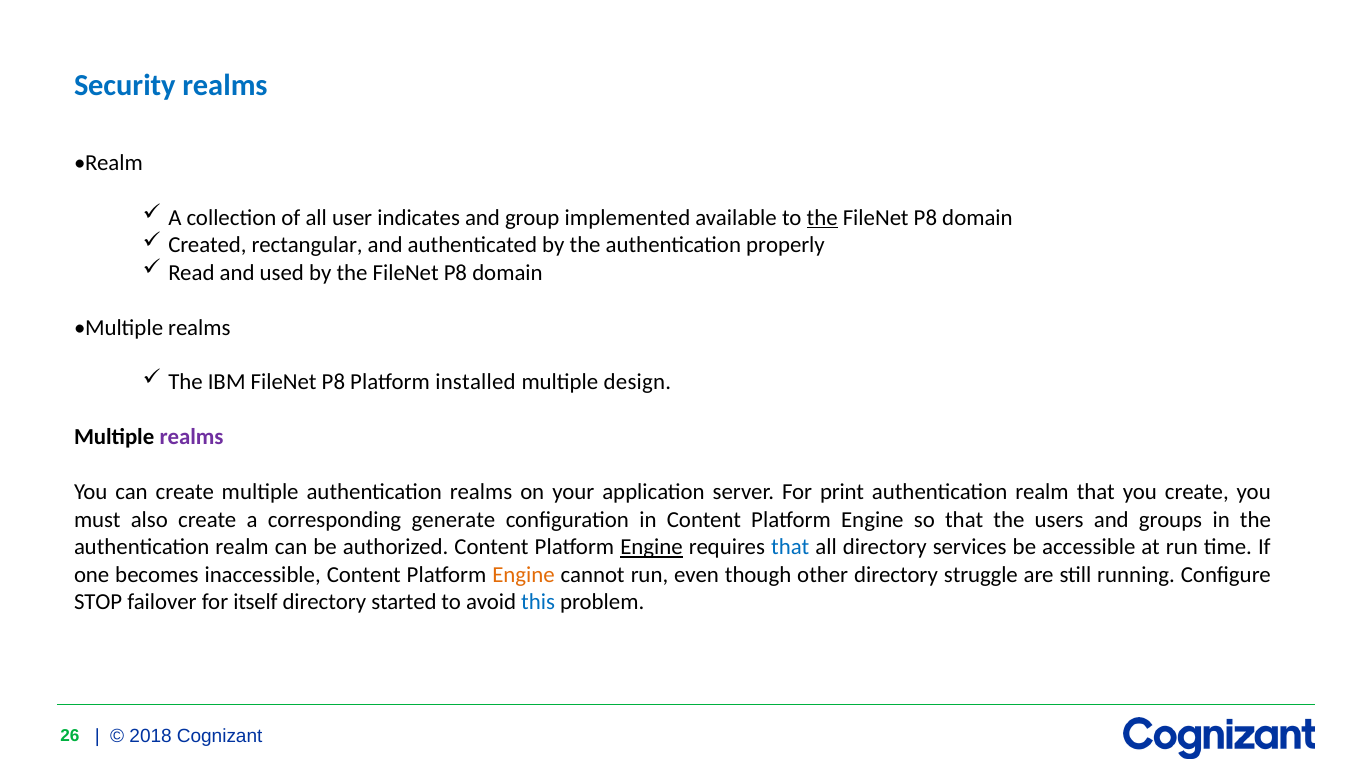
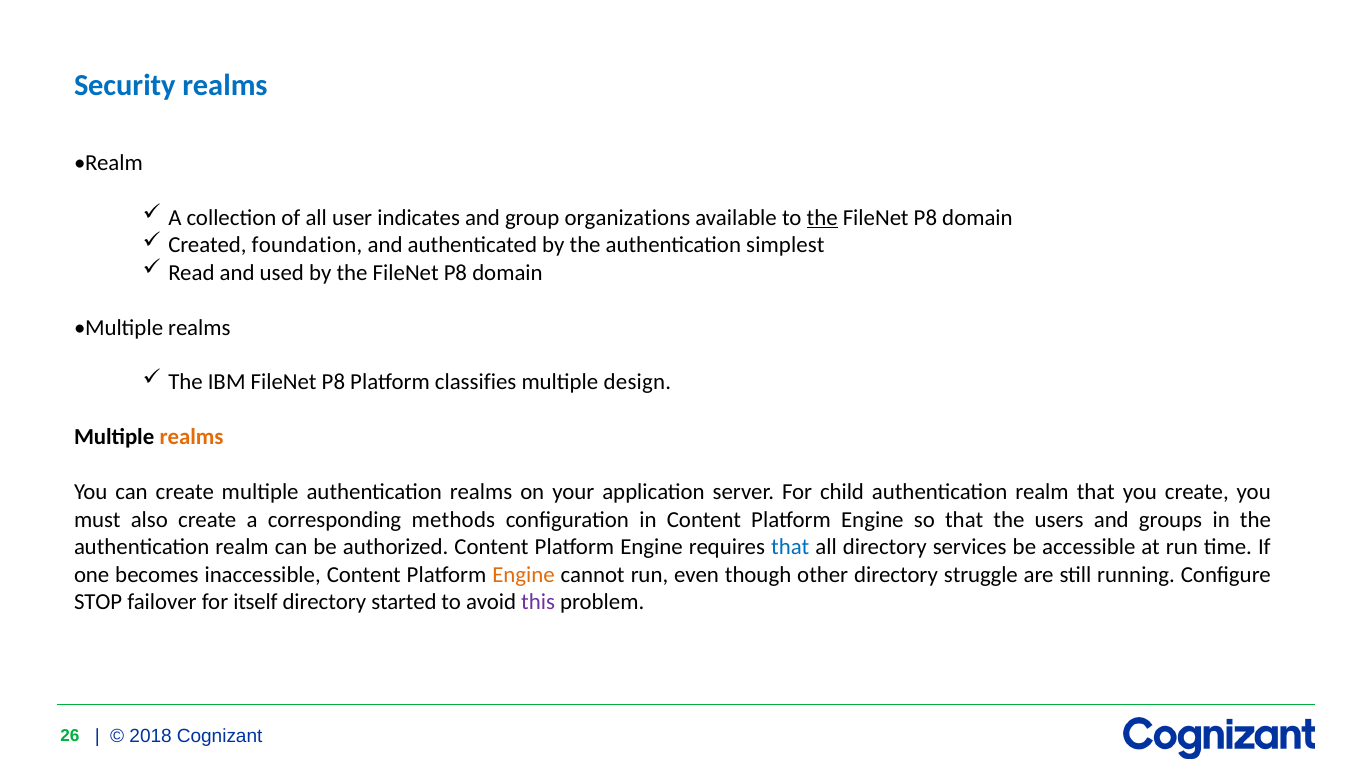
implemented: implemented -> organizations (627, 218)
rectangular: rectangular -> foundation (307, 245)
properly: properly -> simplest (785, 245)
installed: installed -> classifies (476, 382)
realms colour: purple -> orange (192, 437)
print: print -> child (842, 492)
generate: generate -> methods (453, 520)
Engine underline: present -> none (652, 547)
this colour: blue -> purple (538, 602)
